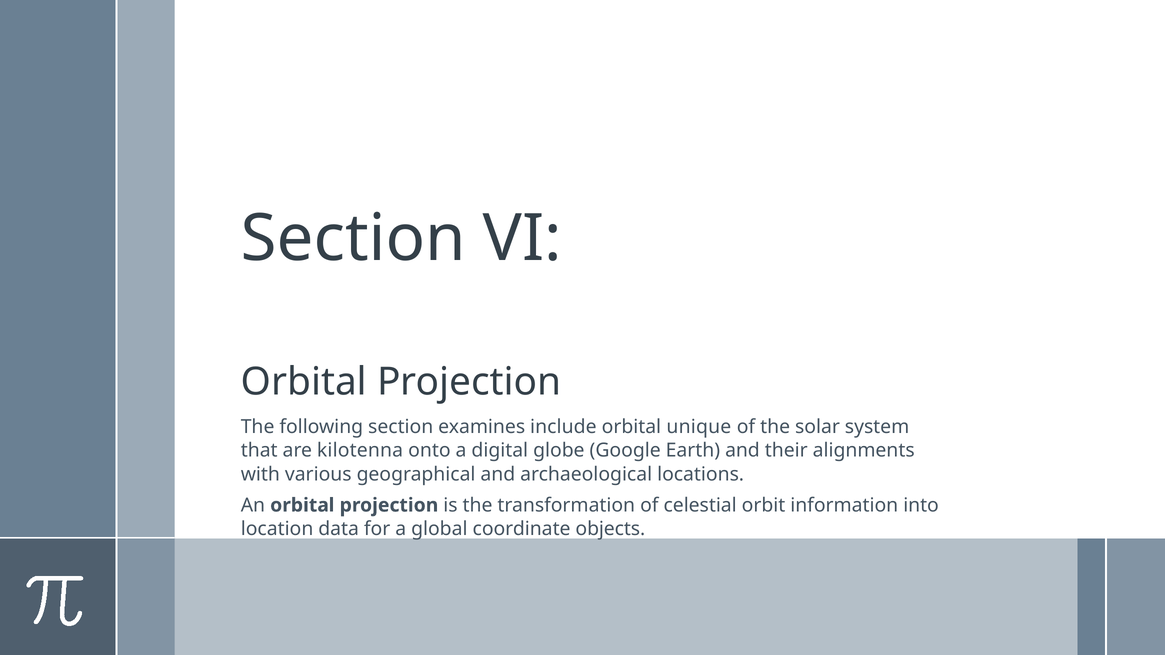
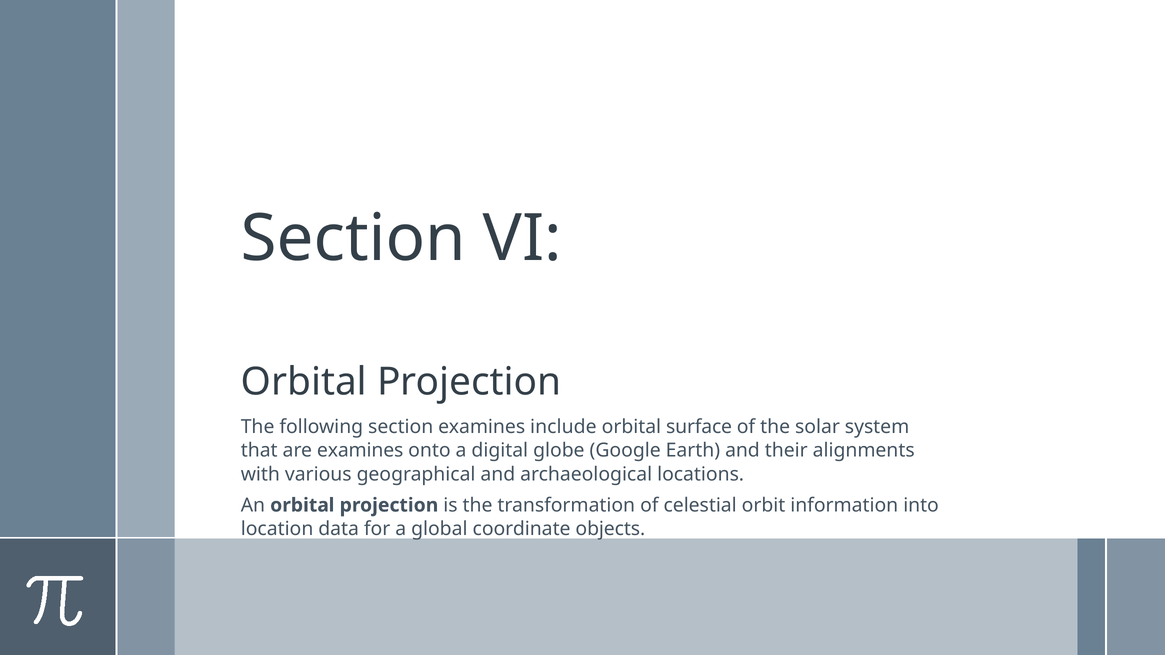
unique: unique -> surface (699, 427)
are kilotenna: kilotenna -> examines (360, 451)
